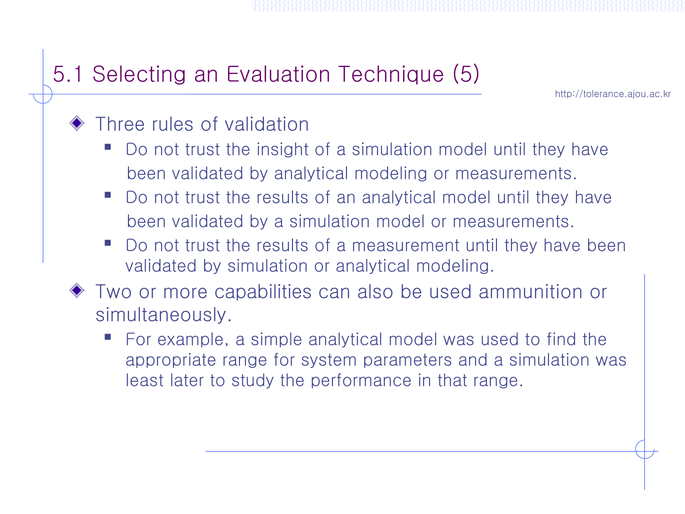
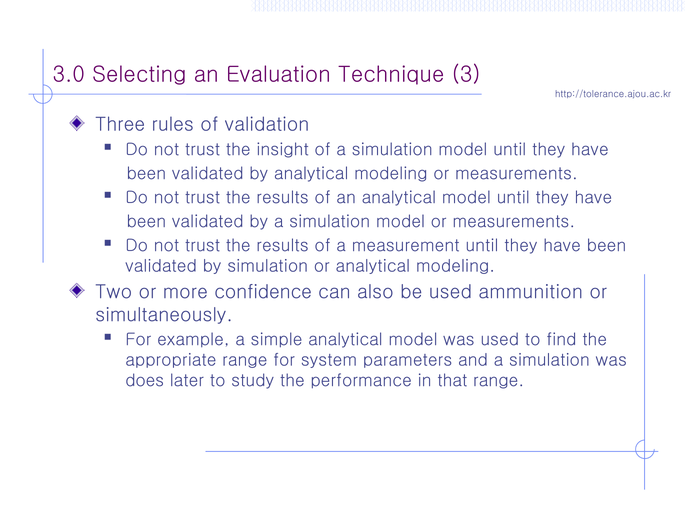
5.1: 5.1 -> 3.0 (69, 75)
5: 5 -> 3 (466, 75)
capabilities: capabilities -> confidence (263, 292)
least: least -> does (145, 381)
